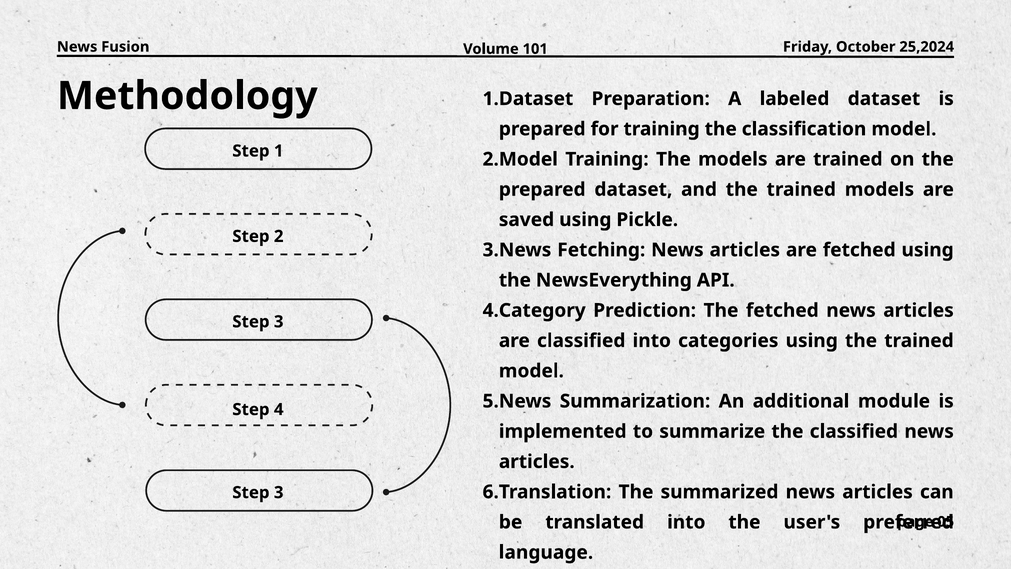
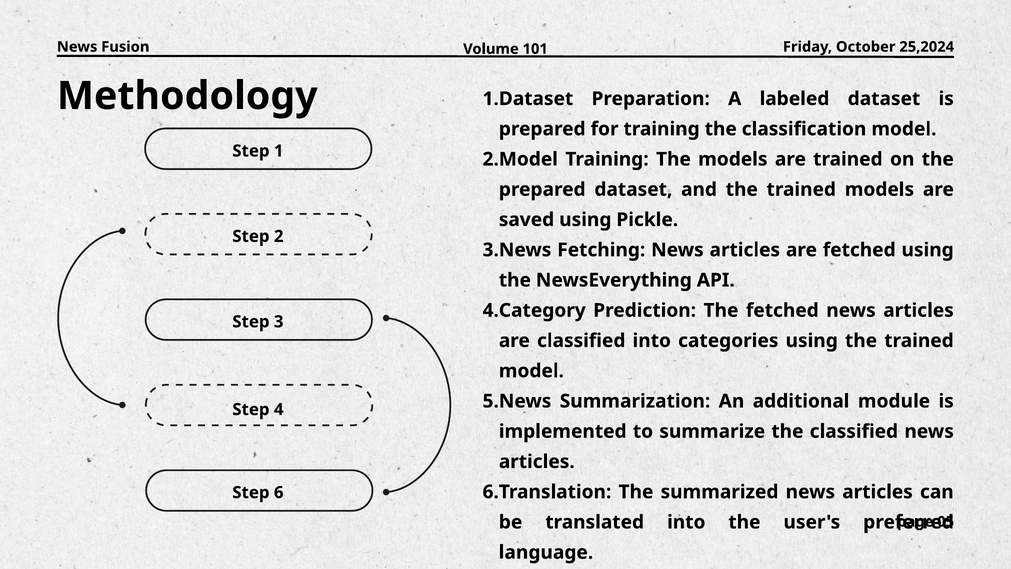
3: 3 -> 6 (279, 492)
